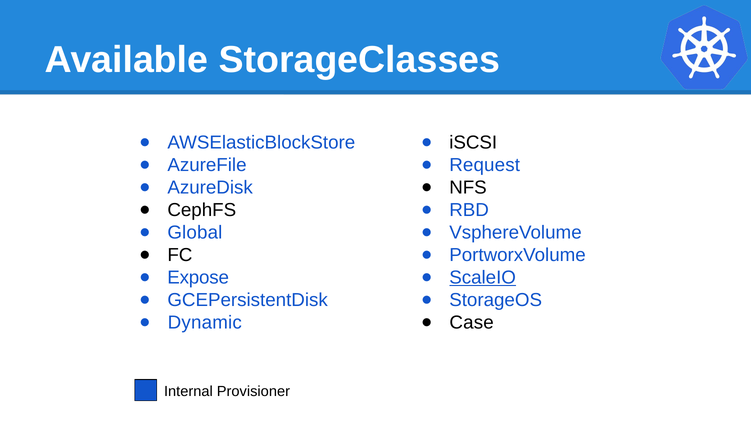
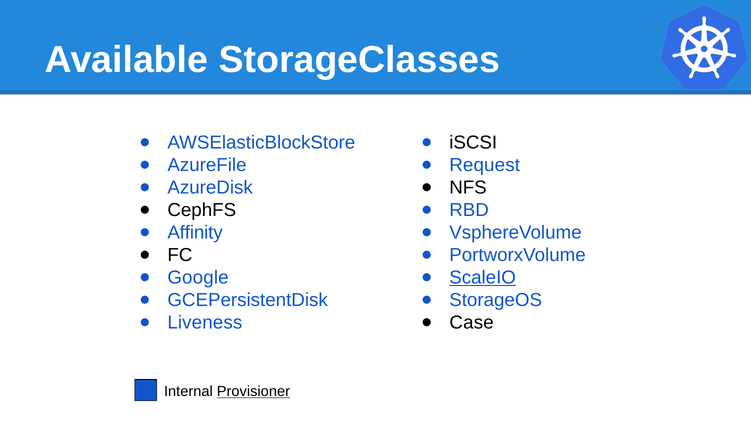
Global: Global -> Affinity (195, 233)
Expose: Expose -> Google (198, 278)
Dynamic: Dynamic -> Liveness (205, 323)
Provisioner underline: none -> present (253, 392)
